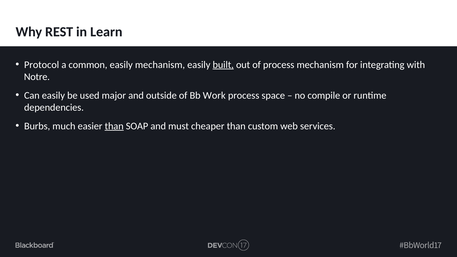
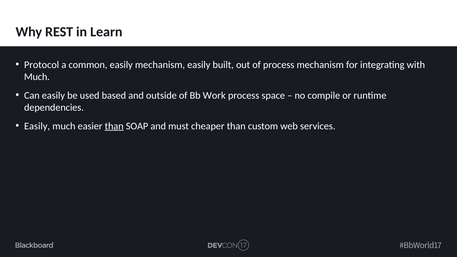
built underline: present -> none (223, 65)
Notre: Notre -> Much (37, 77)
major: major -> based (114, 95)
Burbs: Burbs -> Easily (37, 126)
